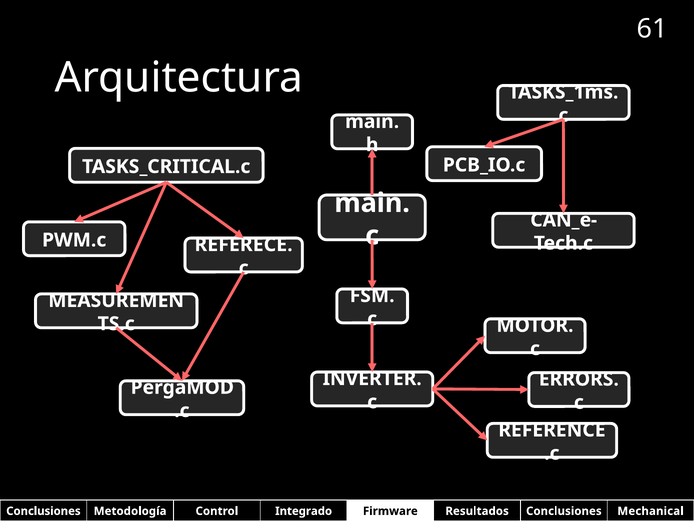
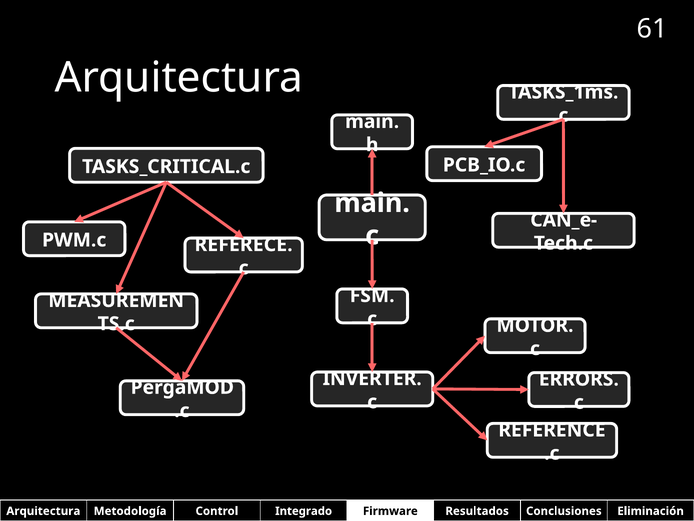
Conclusiones: Conclusiones -> Arquitectura (43, 511)
Mechanical: Mechanical -> Eliminación (651, 511)
